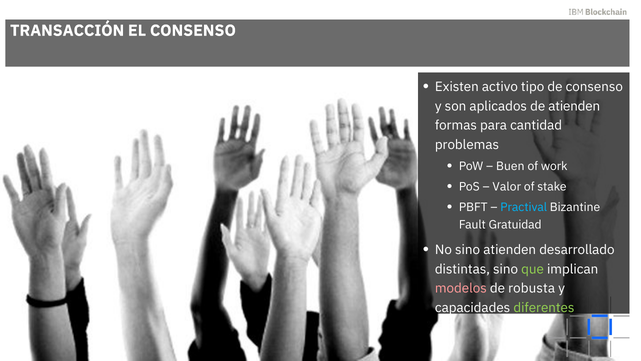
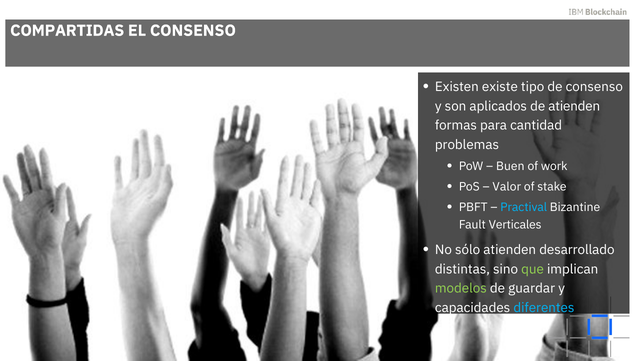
TRANSACCIÓN: TRANSACCIÓN -> COMPARTIDAS (67, 31)
activo: activo -> existe (500, 87)
Gratuidad: Gratuidad -> Verticales (515, 225)
No sino: sino -> sólo (468, 250)
modelos colour: pink -> light green (461, 288)
robusta: robusta -> guardar (532, 288)
diferentes colour: light green -> light blue (544, 307)
